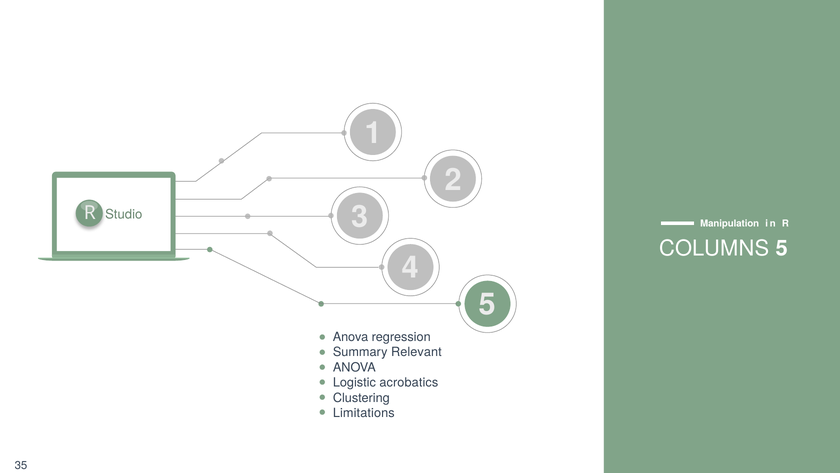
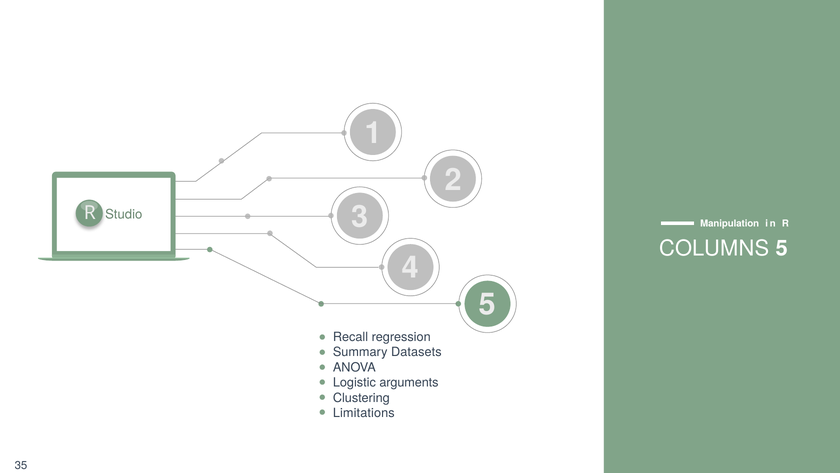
Anova: Anova -> Recall (351, 337)
Relevant: Relevant -> Datasets (416, 352)
acrobatics: acrobatics -> arguments (409, 383)
